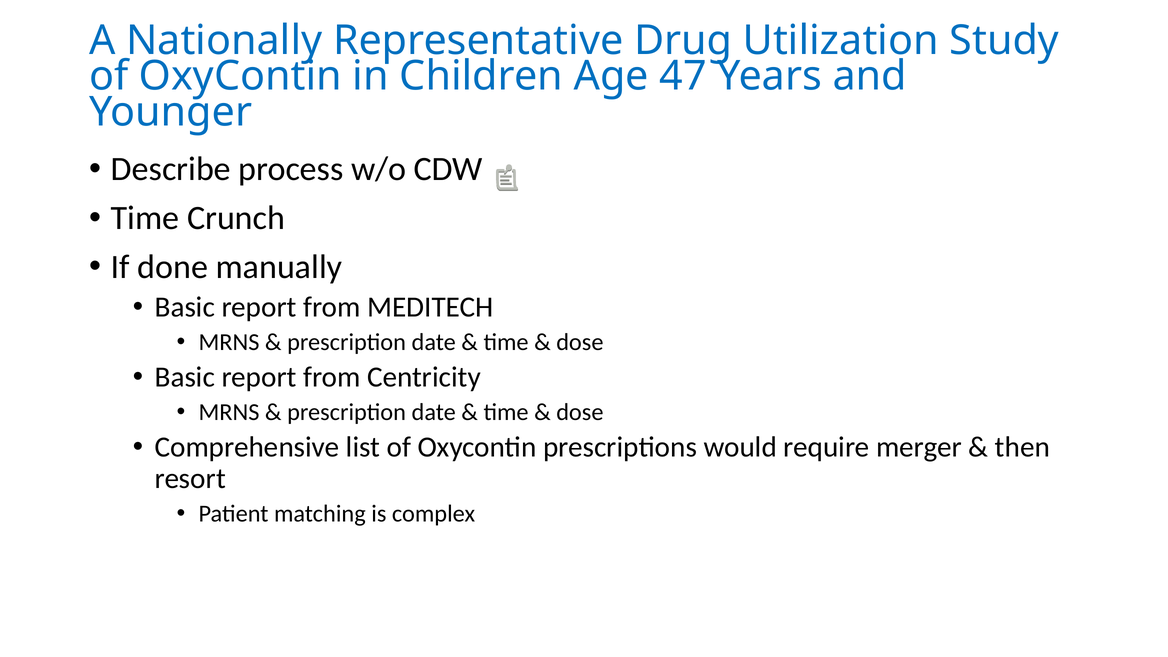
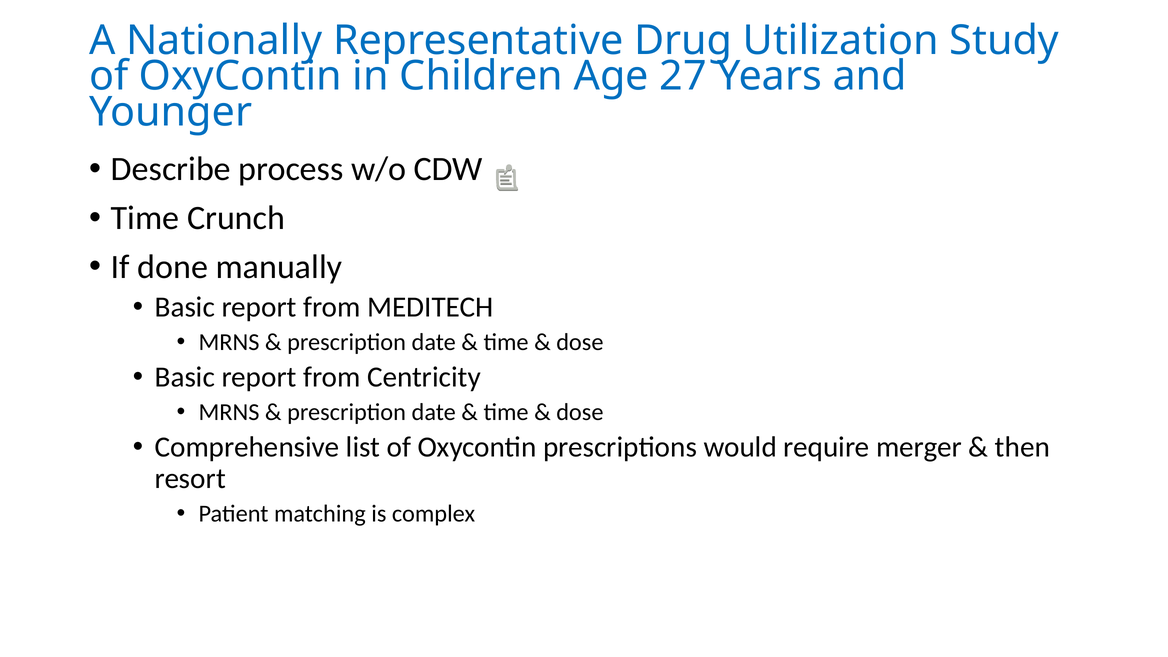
47: 47 -> 27 (683, 76)
